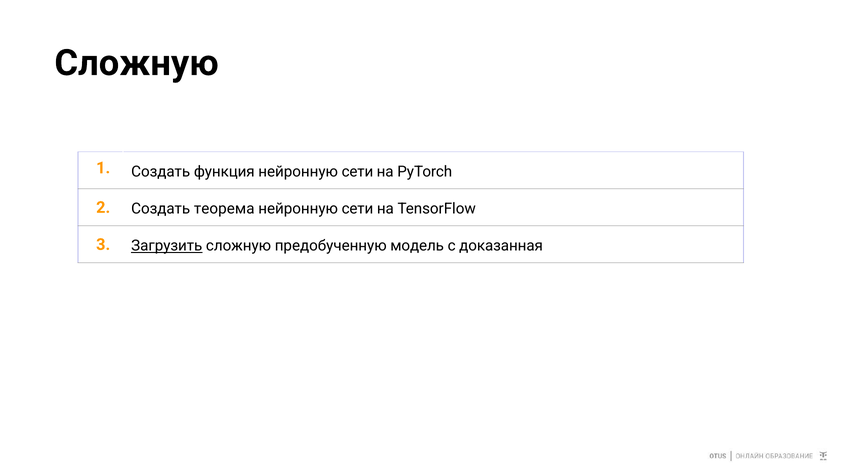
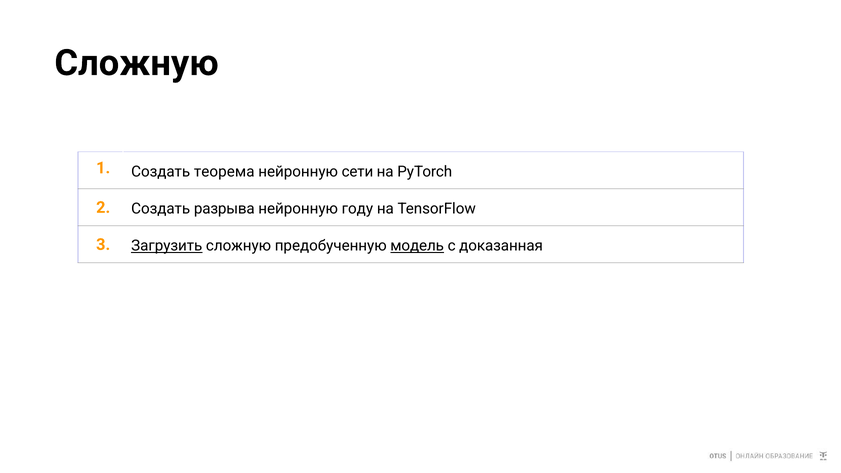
функция: функция -> теорема (224, 172)
теорема: теорема -> разрыва (224, 209)
сети: сети -> году (357, 209)
модель underline: none -> present (417, 246)
